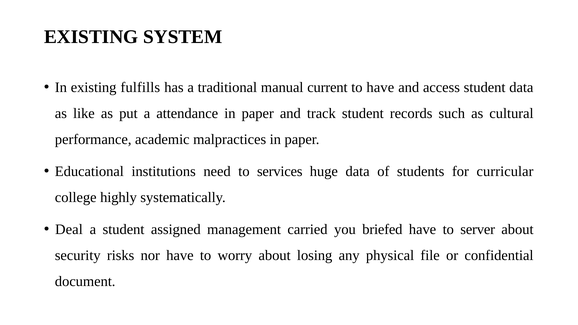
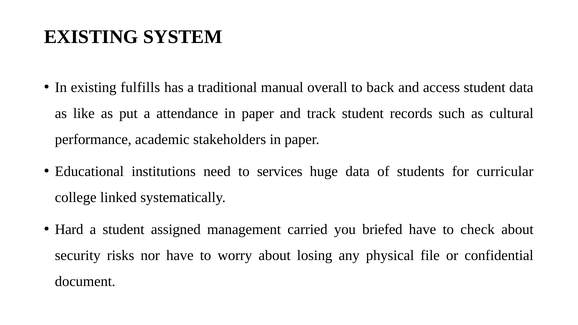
current: current -> overall (327, 88)
to have: have -> back (380, 88)
malpractices: malpractices -> stakeholders (230, 140)
highly: highly -> linked (118, 198)
Deal: Deal -> Hard (69, 230)
server: server -> check (478, 230)
